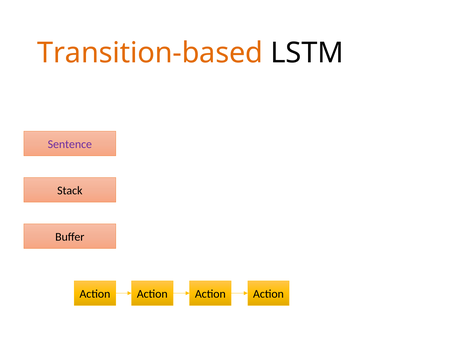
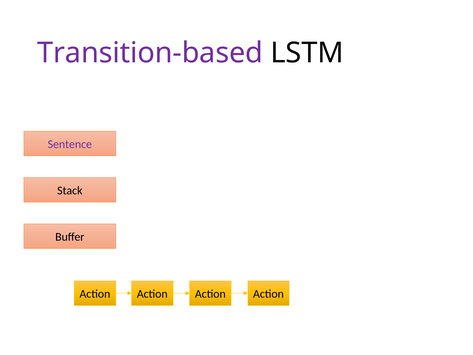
Transition-based colour: orange -> purple (150, 53)
